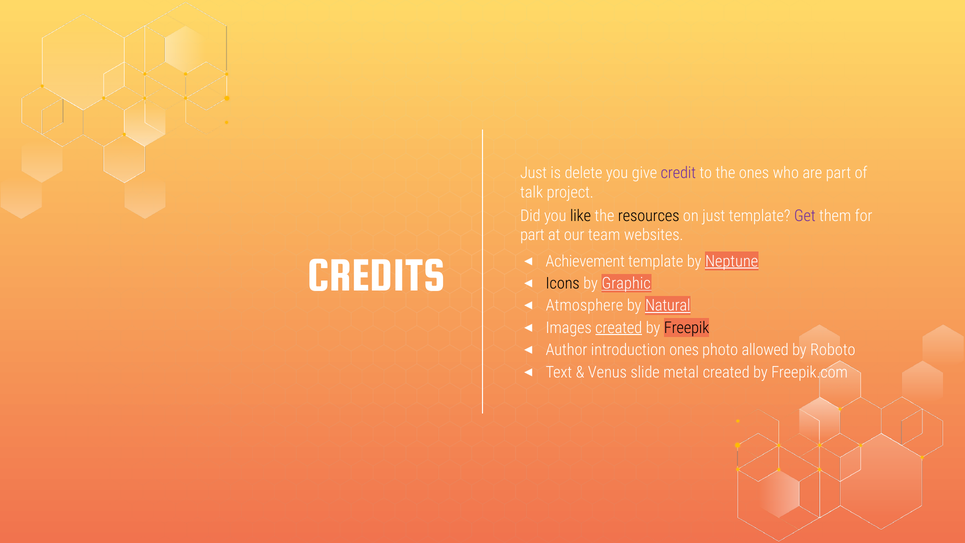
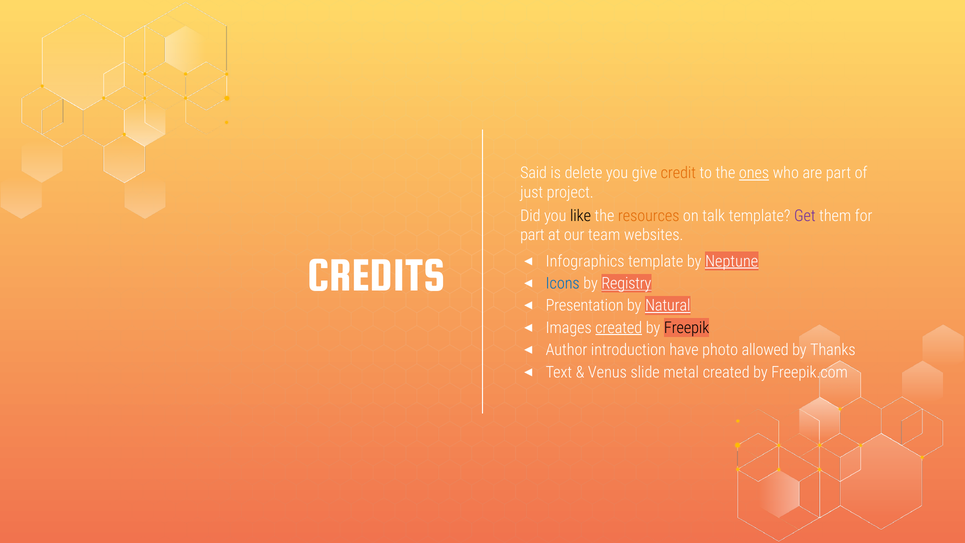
Just: Just -> Said (534, 173)
credit colour: purple -> orange (678, 173)
ones underline: none -> present (754, 173)
talk: talk -> just (532, 192)
resources colour: black -> orange (649, 216)
on just: just -> talk (714, 216)
Achievement: Achievement -> Infographics (585, 261)
Icons colour: black -> blue (563, 283)
Graphic: Graphic -> Registry (626, 283)
Atmosphere: Atmosphere -> Presentation (585, 306)
introduction ones: ones -> have (684, 350)
Roboto: Roboto -> Thanks (833, 350)
